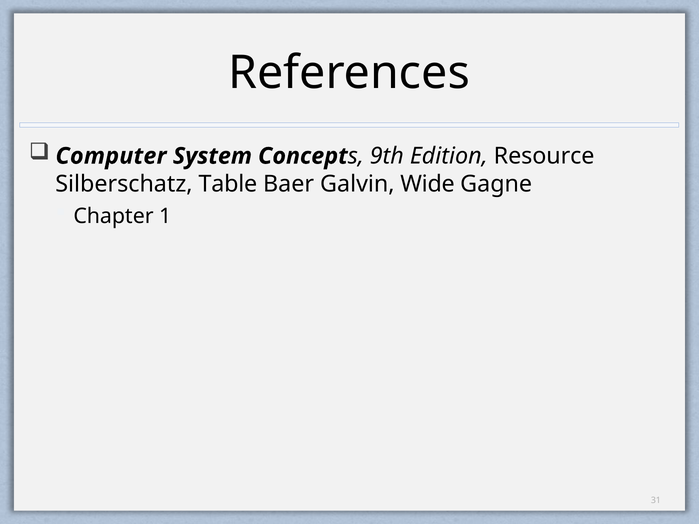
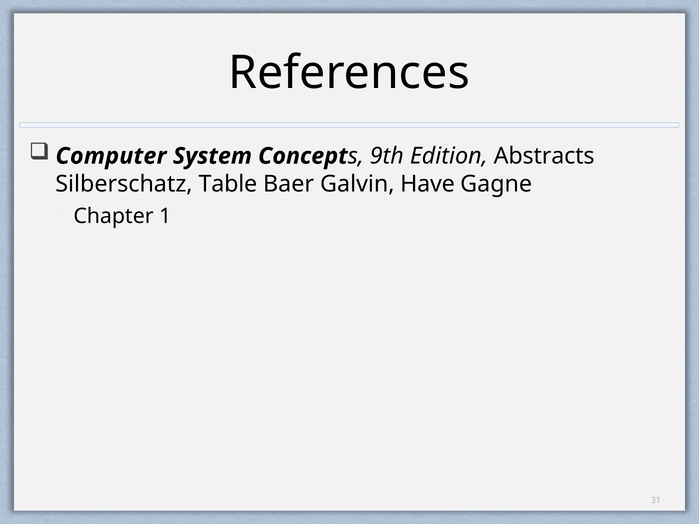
Resource: Resource -> Abstracts (544, 156)
Wide: Wide -> Have (428, 184)
